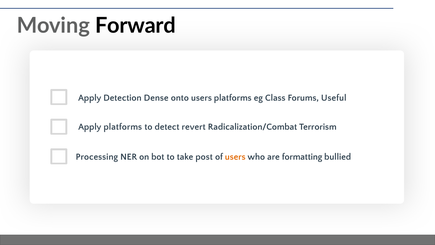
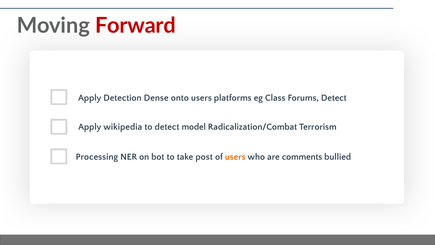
Forward colour: black -> red (135, 26)
Forums Useful: Useful -> Detect (334, 98)
Apply platforms: platforms -> wikipedia (123, 127)
revert: revert -> model (194, 127)
formatting: formatting -> comments (302, 157)
